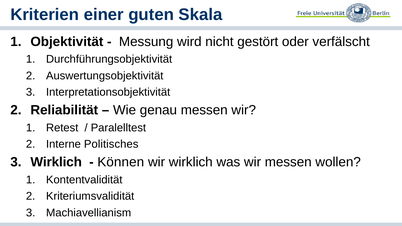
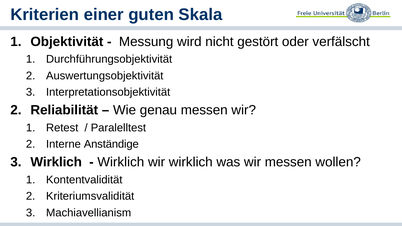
Politisches: Politisches -> Anständige (111, 144)
Können: Können -> Wirklich (121, 162)
